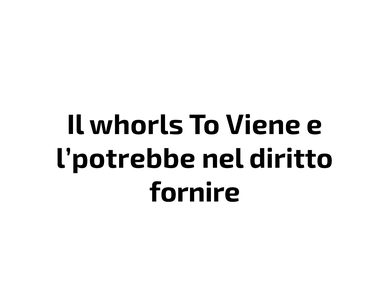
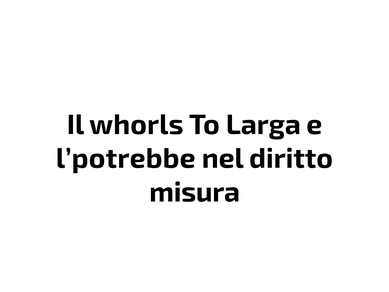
Viene: Viene -> Larga (263, 125)
fornire: fornire -> misura (195, 192)
